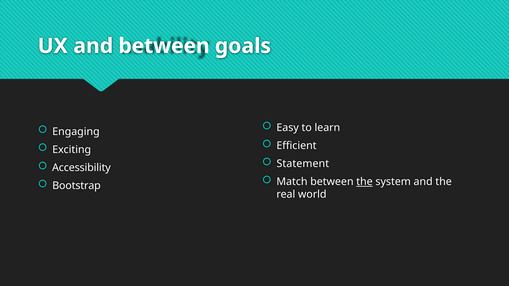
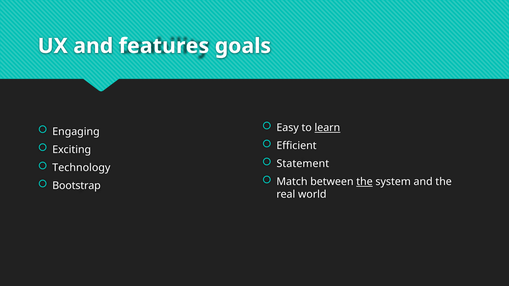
and between: between -> features (164, 46)
learn underline: none -> present (327, 128)
Accessibility: Accessibility -> Technology (81, 168)
